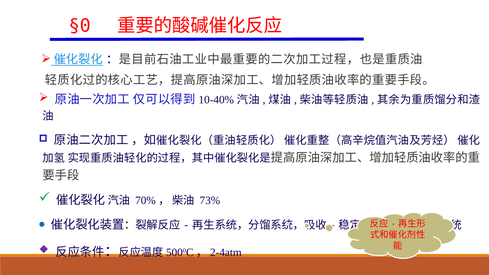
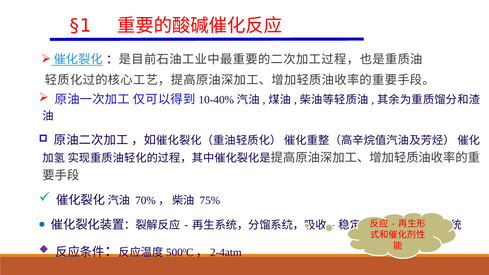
§0: §0 -> §1 (80, 26)
73%: 73% -> 75% (210, 201)
